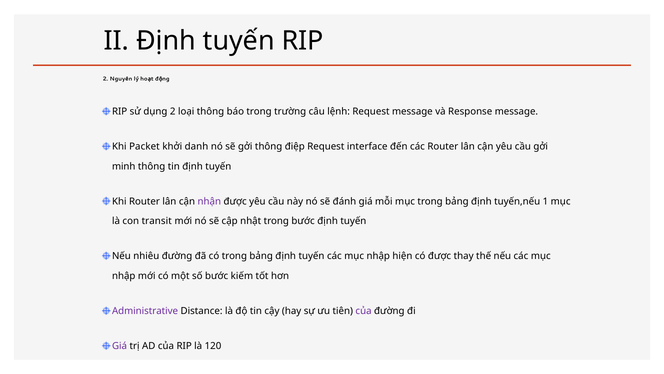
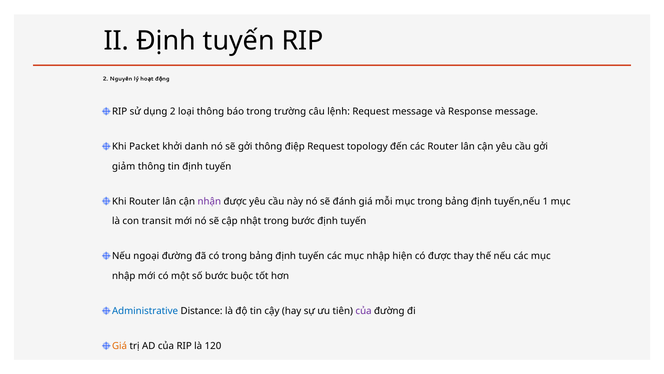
interface: interface -> topology (367, 146)
minh: minh -> giảm (124, 166)
nhiêu: nhiêu -> ngoại (146, 256)
kiếm: kiếm -> buộc (242, 276)
Administrative colour: purple -> blue (145, 311)
Giá colour: purple -> orange (120, 346)
